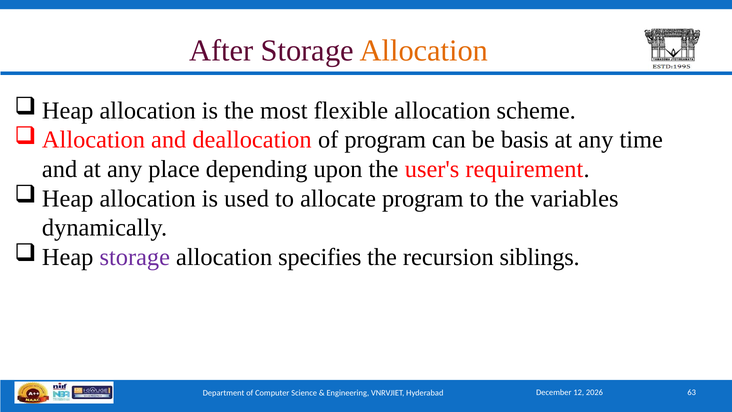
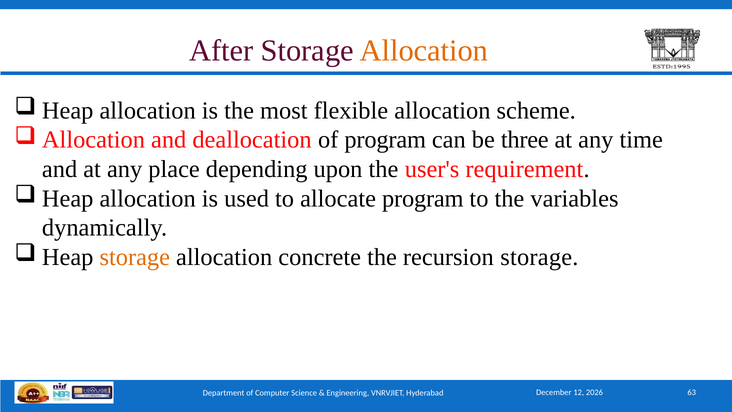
basis: basis -> three (525, 140)
storage colour: purple -> orange (135, 257)
specifies: specifies -> concrete (320, 257)
recursion siblings: siblings -> storage (539, 257)
